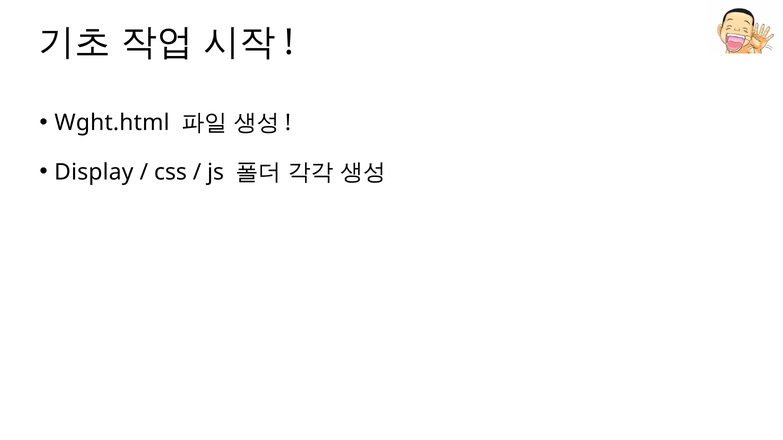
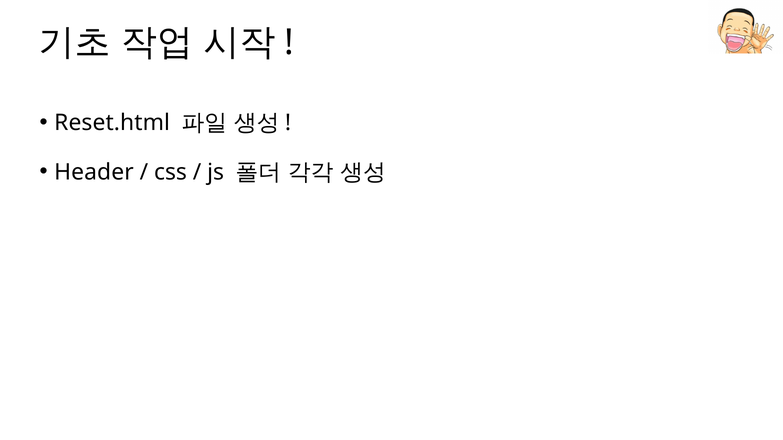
Wght.html: Wght.html -> Reset.html (112, 123)
Display: Display -> Header (94, 172)
